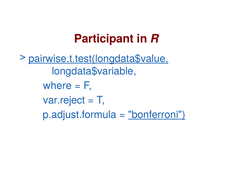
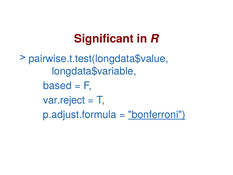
Participant: Participant -> Significant (104, 39)
pairwise.t.test(longdata$value underline: present -> none (98, 59)
where: where -> based (57, 86)
